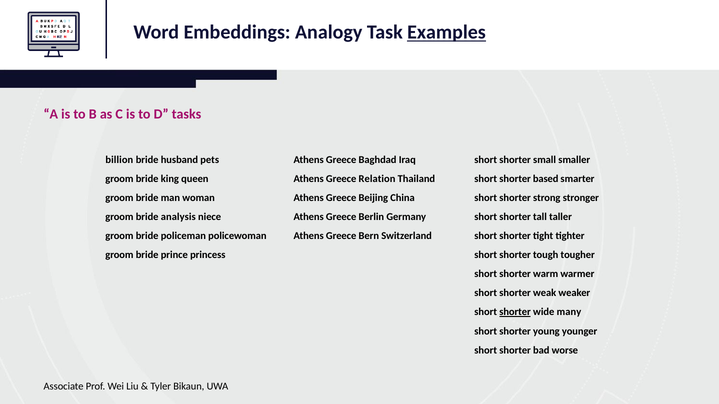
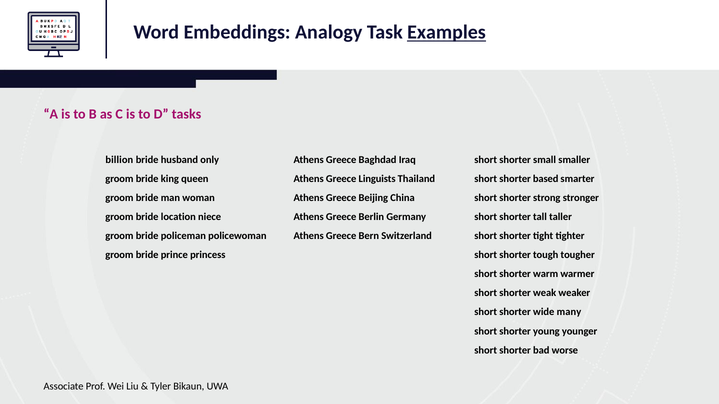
pets: pets -> only (210, 160)
Relation: Relation -> Linguists (377, 179)
analysis: analysis -> location (178, 217)
shorter underline: present -> none (515, 312)
